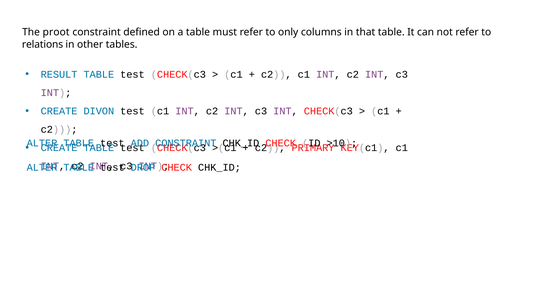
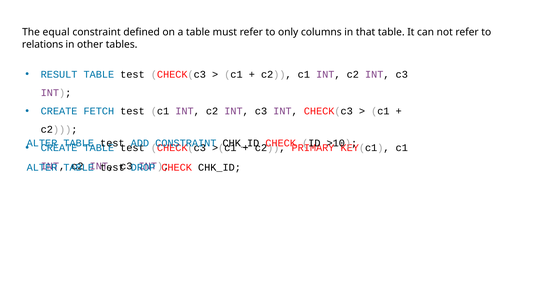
proot: proot -> equal (56, 32)
DIVON: DIVON -> FETCH (99, 111)
